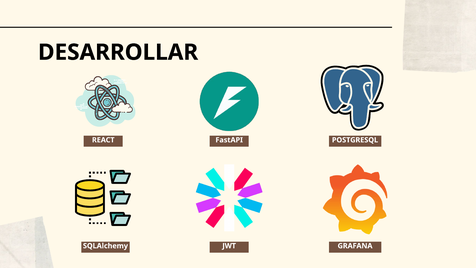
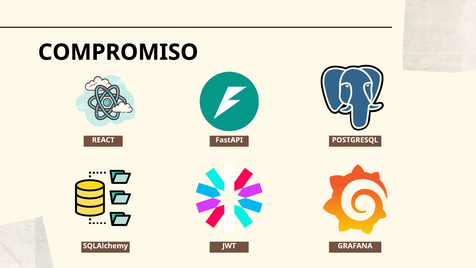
DESARROLLAR: DESARROLLAR -> COMPROMISO (118, 52)
